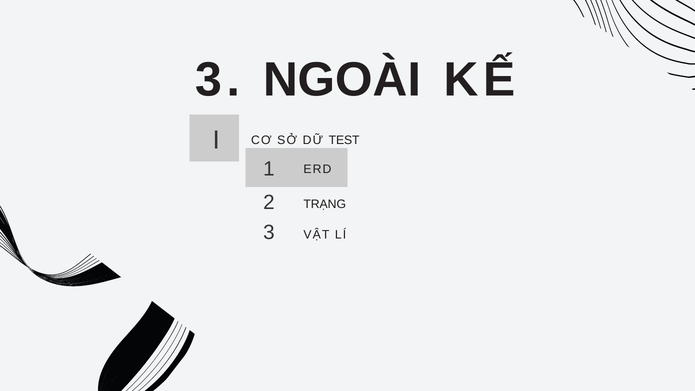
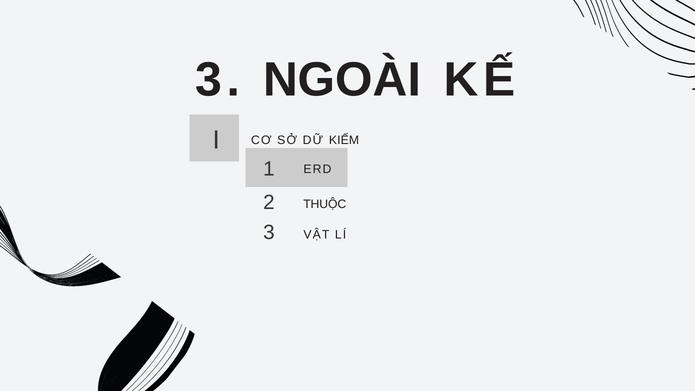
TEST: TEST -> KIẾM (344, 140)
TRẠNG: TRẠNG -> THUỘC (325, 204)
